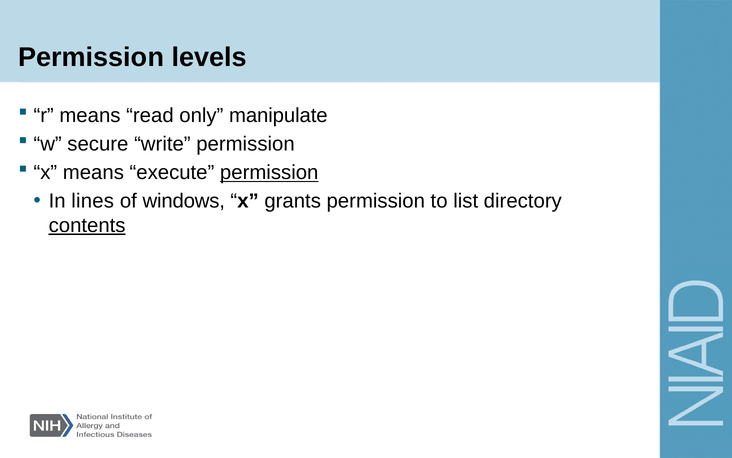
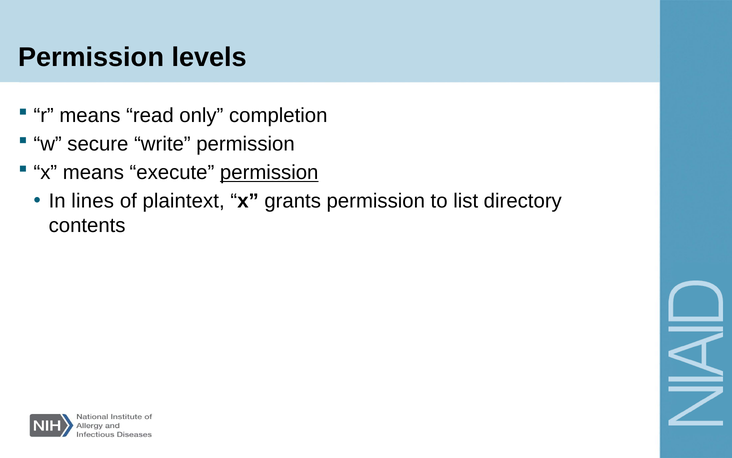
manipulate: manipulate -> completion (278, 116)
windows: windows -> plaintext (184, 201)
contents underline: present -> none (87, 225)
